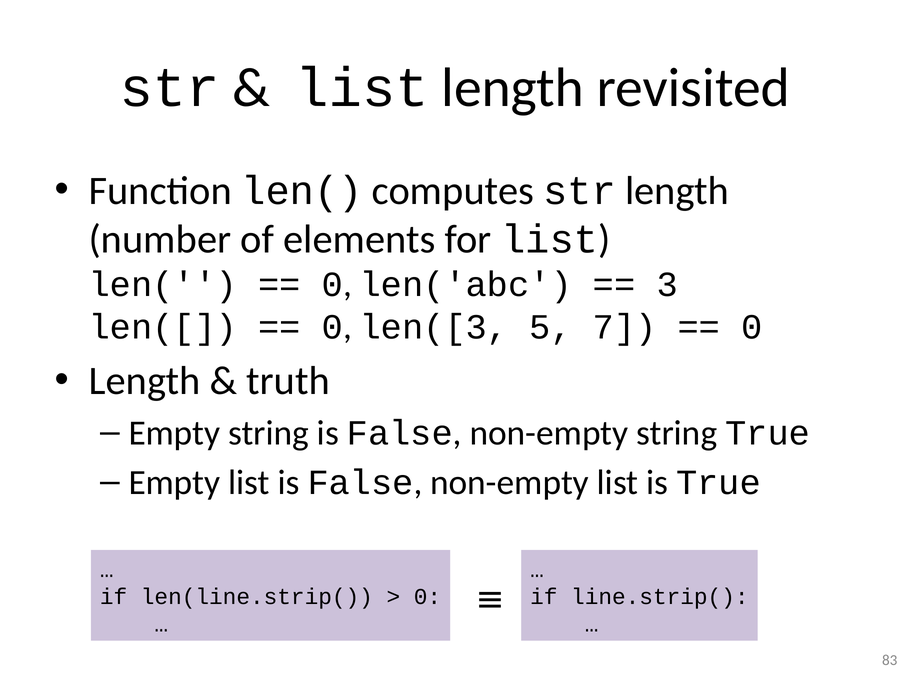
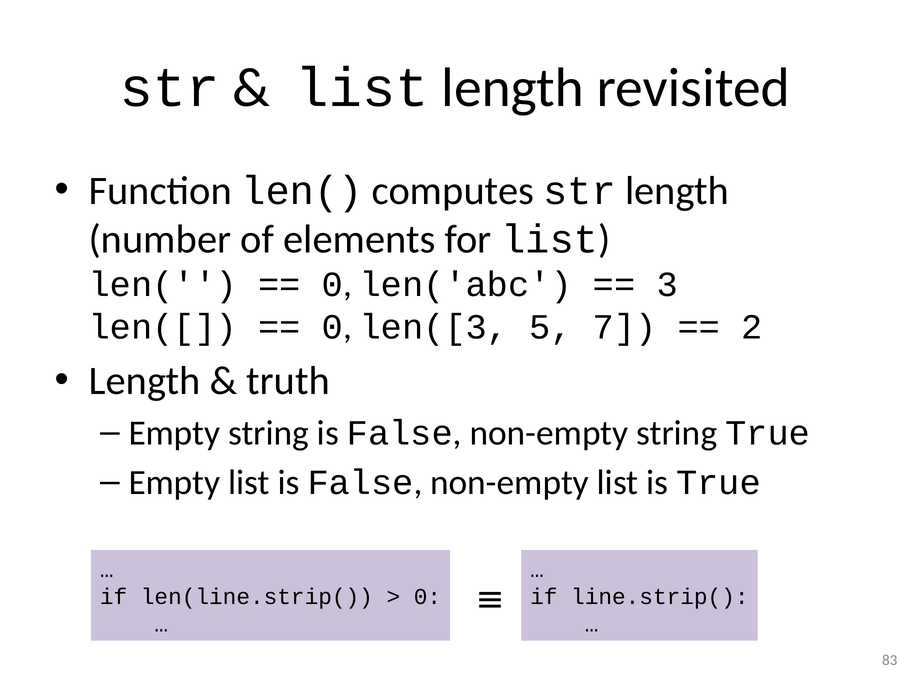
0: 0 -> 2 (752, 327)
